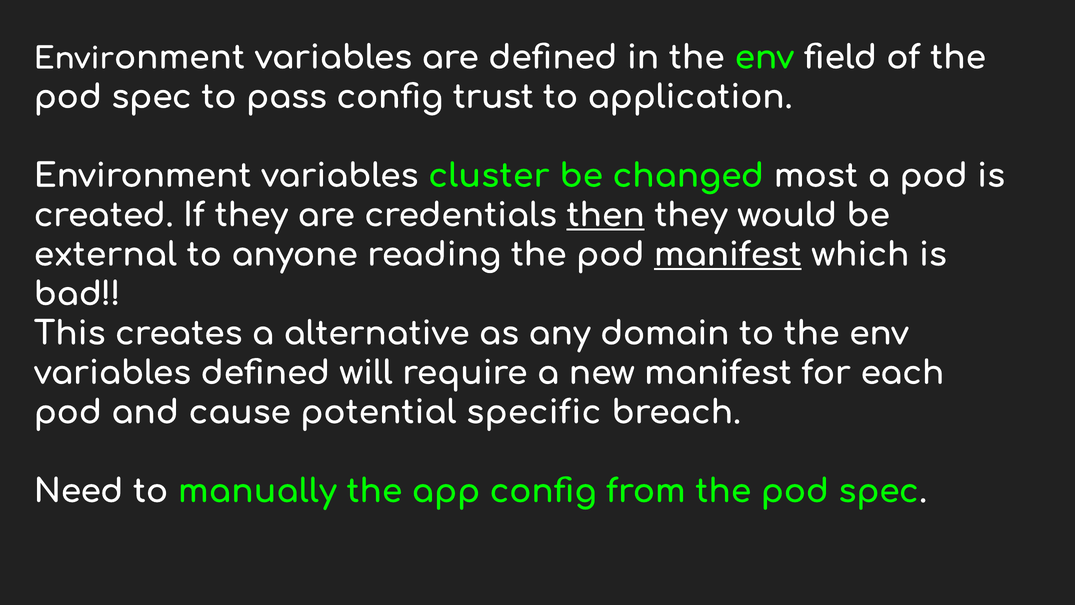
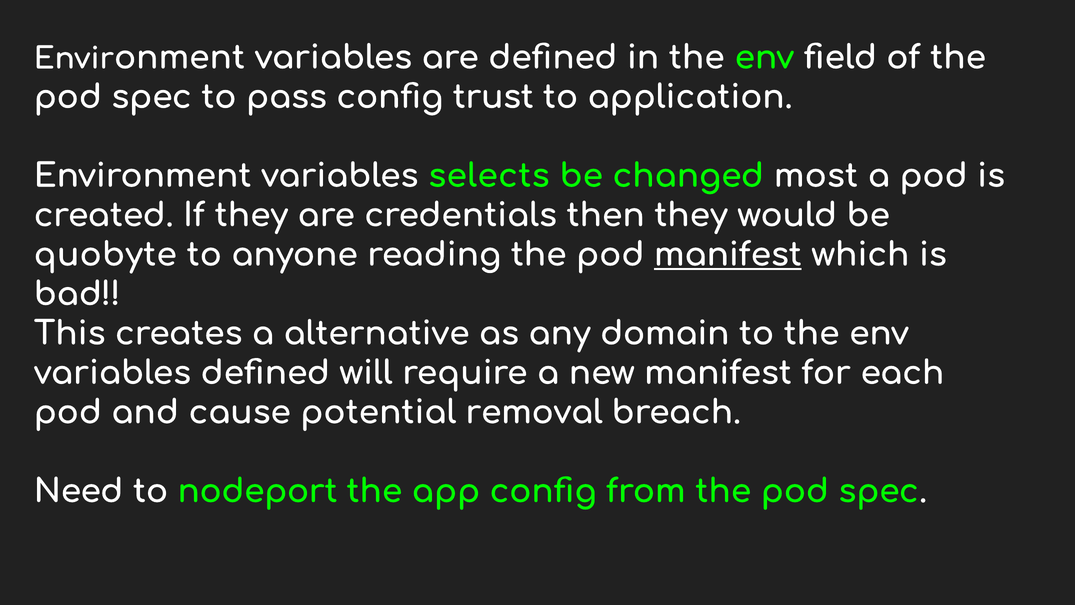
cluster: cluster -> selects (489, 176)
then underline: present -> none (606, 215)
external: external -> quobyte (105, 255)
specific: specific -> removal (534, 412)
manually: manually -> nodeport (258, 491)
